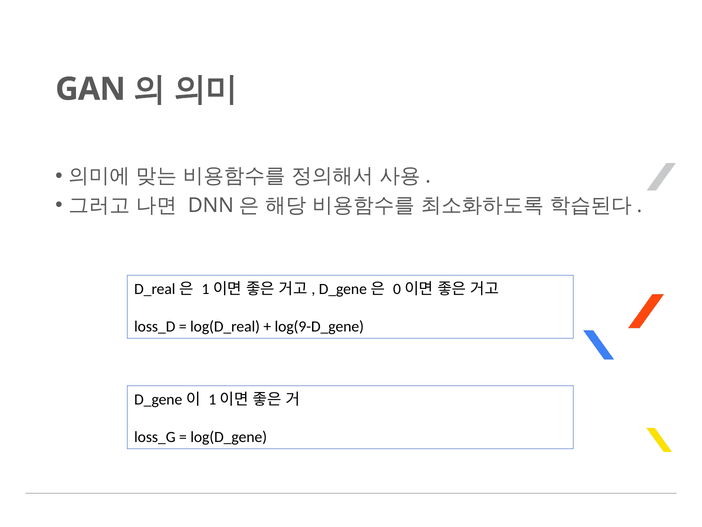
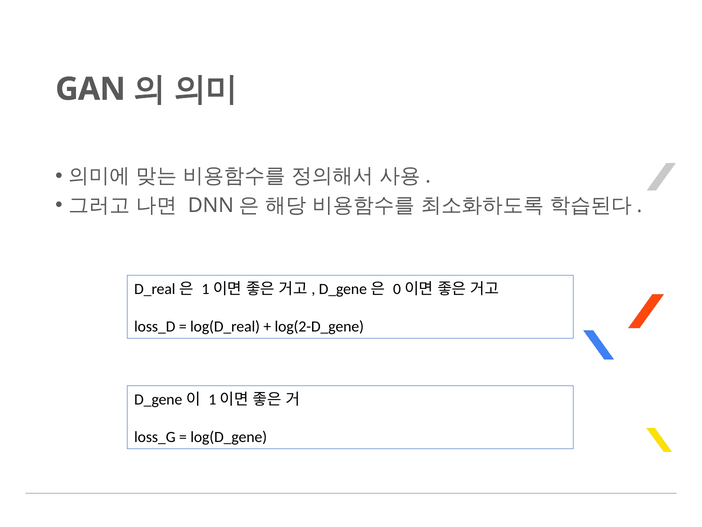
log(9-D_gene: log(9-D_gene -> log(2-D_gene (319, 326)
